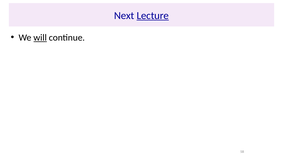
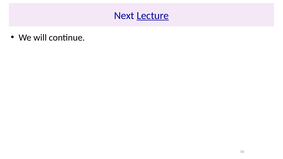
will underline: present -> none (40, 38)
